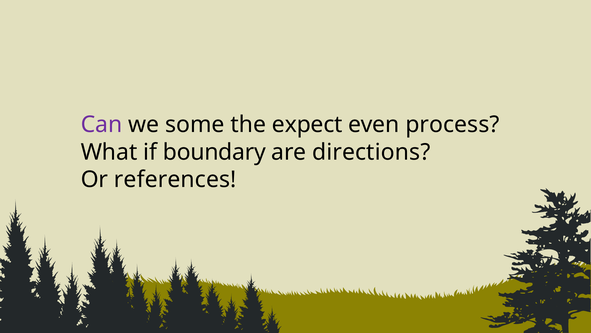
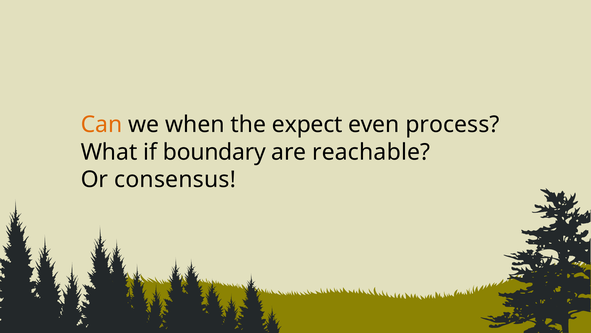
Can colour: purple -> orange (101, 124)
some: some -> when (195, 124)
directions: directions -> reachable (371, 152)
references: references -> consensus (175, 179)
